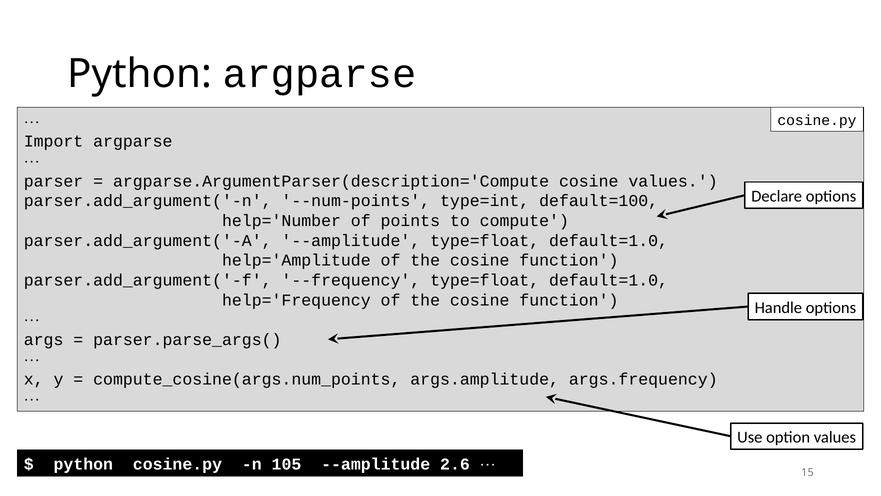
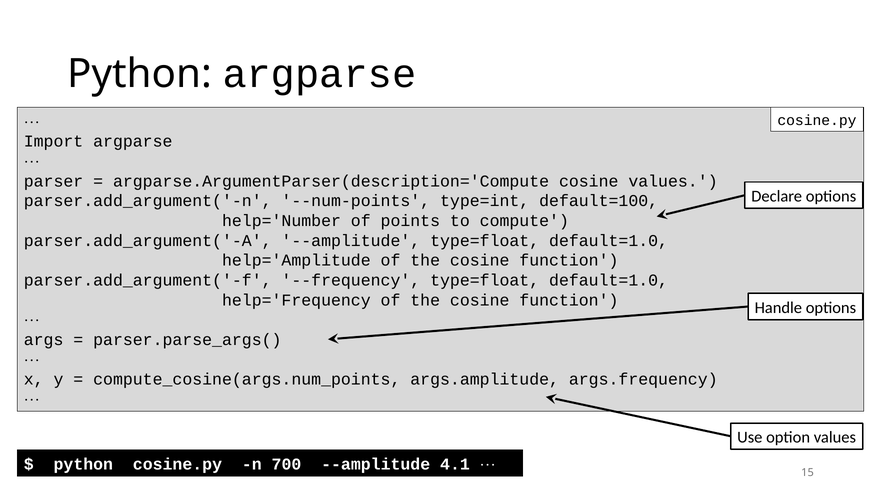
105: 105 -> 700 (286, 464)
2.6: 2.6 -> 4.1 (455, 464)
